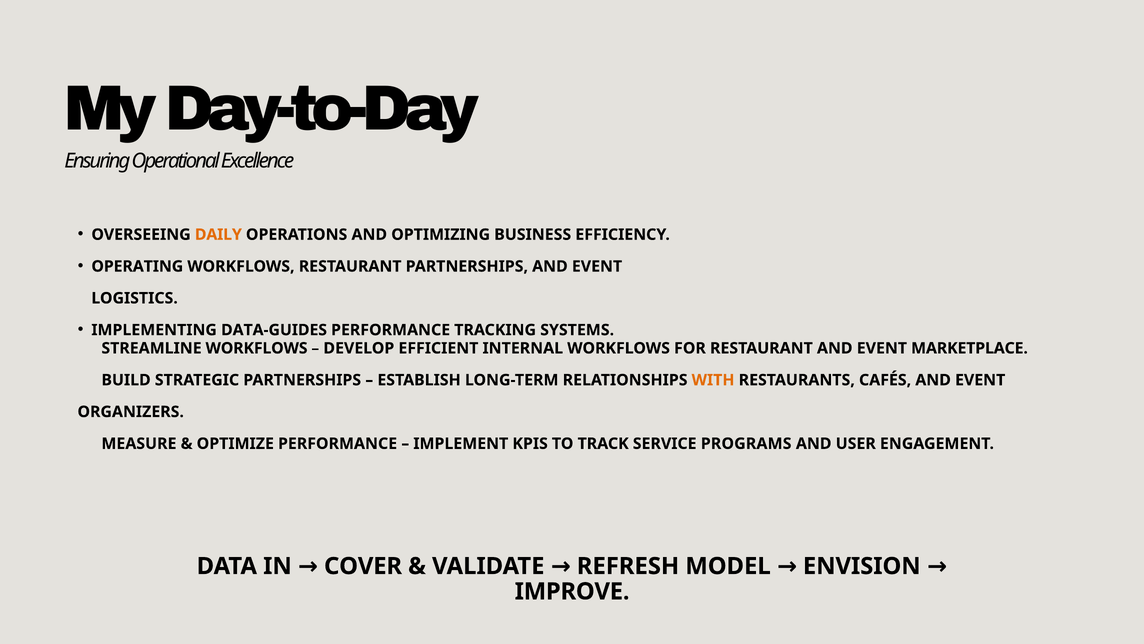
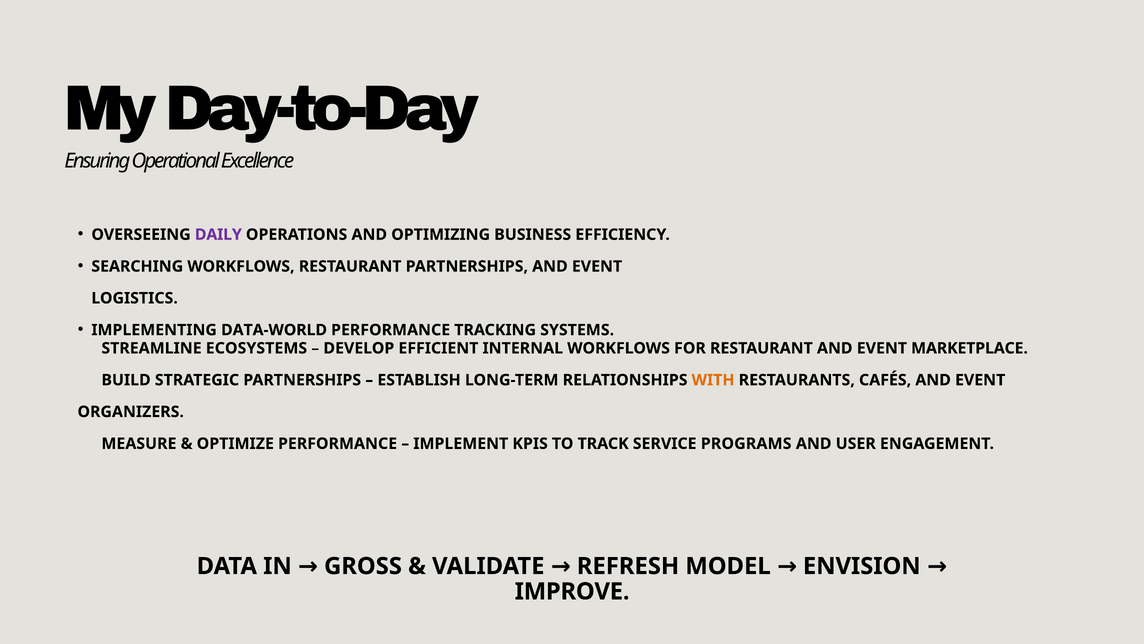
DAILY colour: orange -> purple (218, 234)
OPERATING: OPERATING -> SEARCHING (137, 266)
DATA-GUIDES: DATA-GUIDES -> DATA-WORLD (274, 330)
STREAMLINE WORKFLOWS: WORKFLOWS -> ECOSYSTEMS (256, 348)
COVER: COVER -> GROSS (363, 566)
